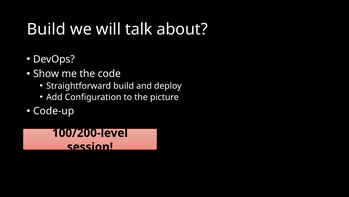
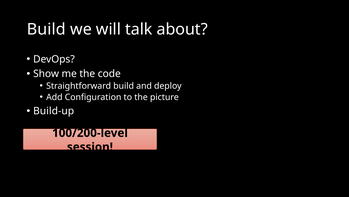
Code-up: Code-up -> Build-up (54, 111)
